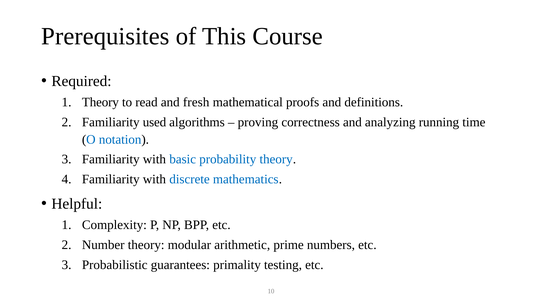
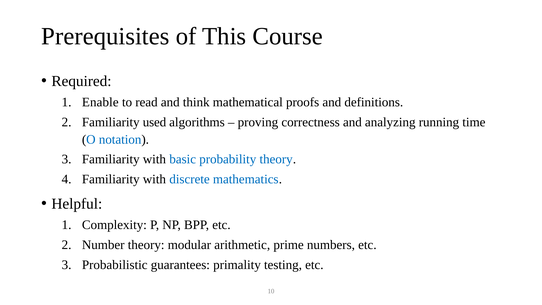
Theory: Theory -> Enable (100, 102)
fresh: fresh -> think (196, 102)
